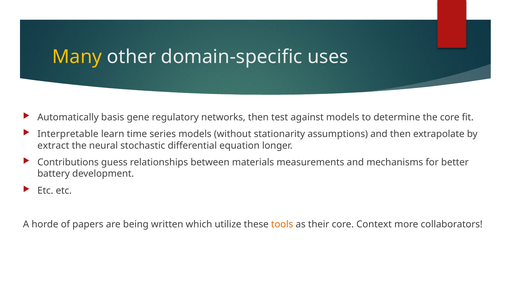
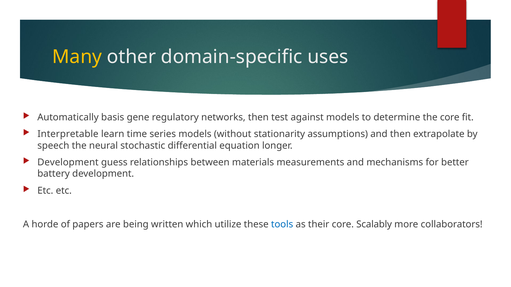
extract: extract -> speech (53, 146)
Contributions: Contributions -> Development (68, 163)
tools colour: orange -> blue (282, 225)
Context: Context -> Scalably (374, 225)
